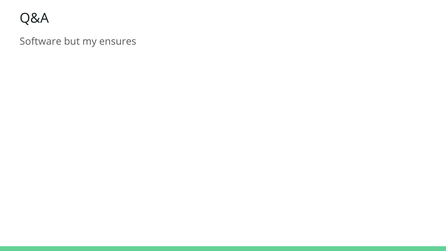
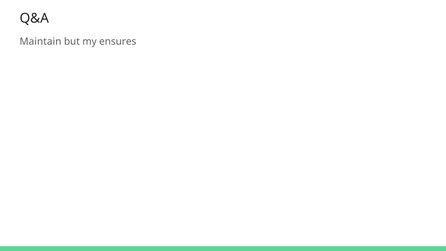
Software: Software -> Maintain (41, 41)
